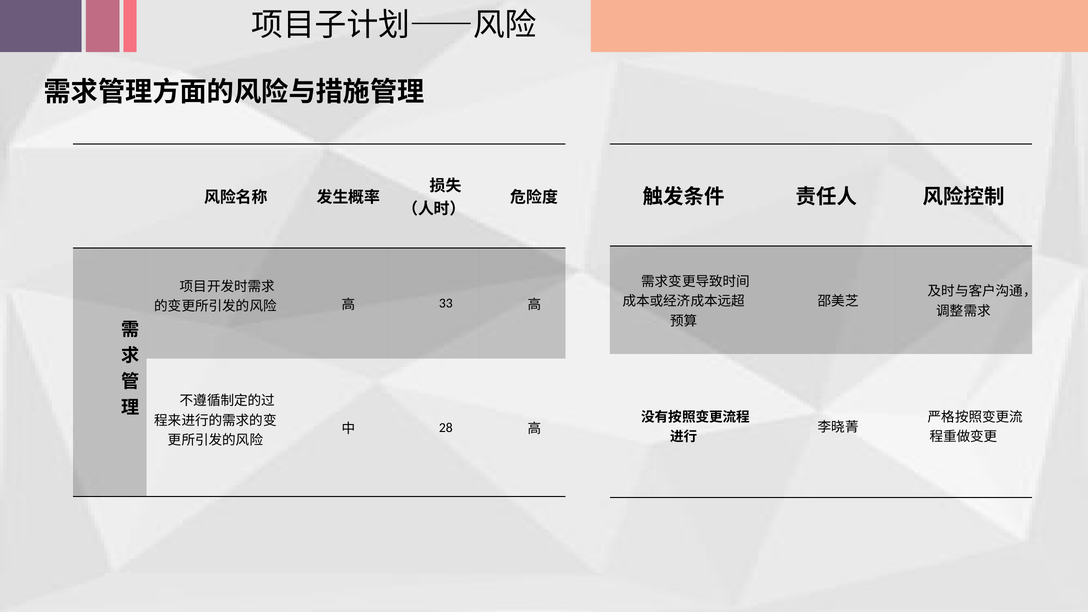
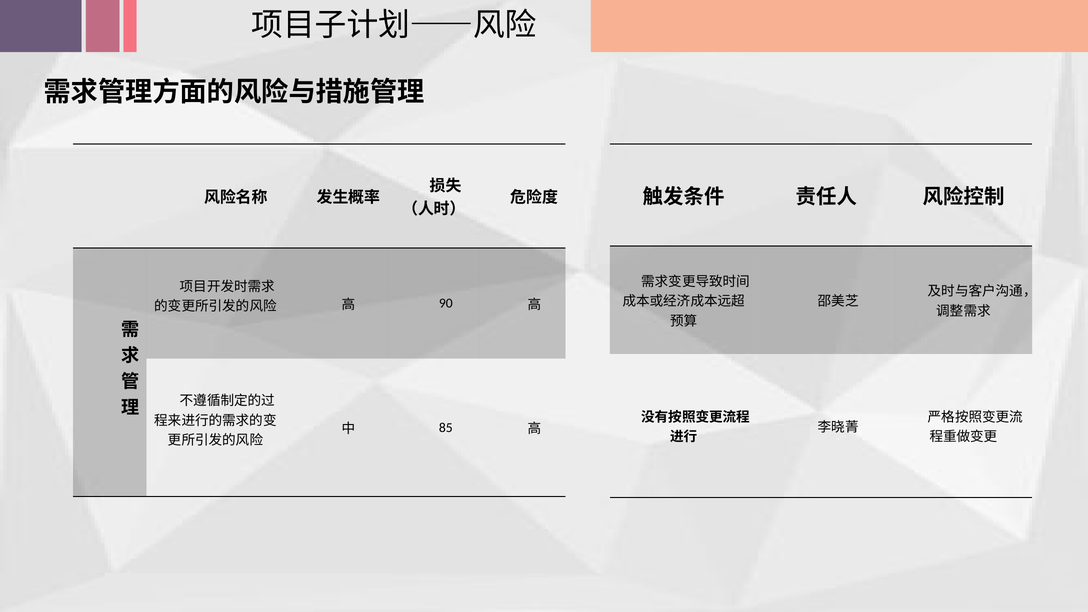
33: 33 -> 90 (446, 304)
28: 28 -> 85 (446, 428)
